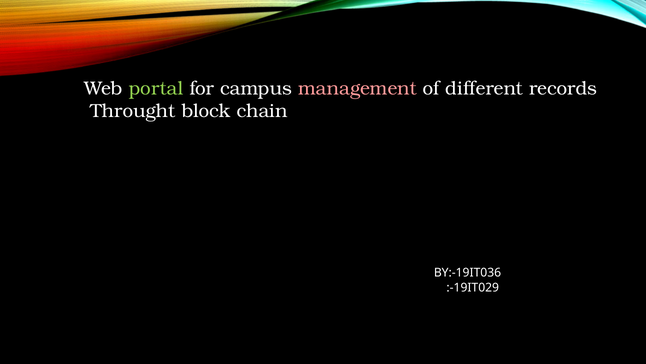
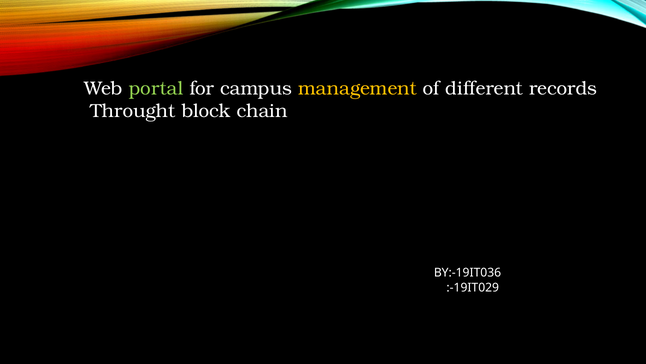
management colour: pink -> yellow (358, 88)
